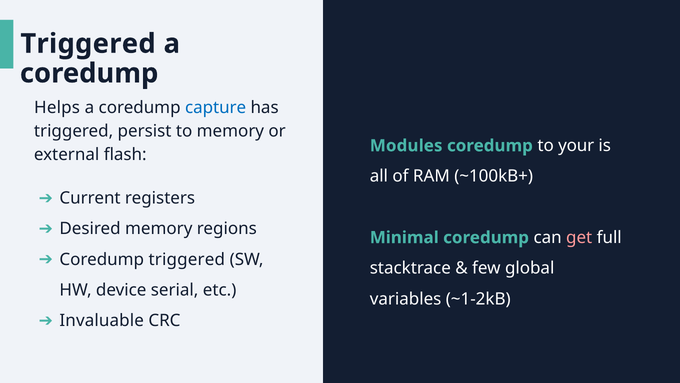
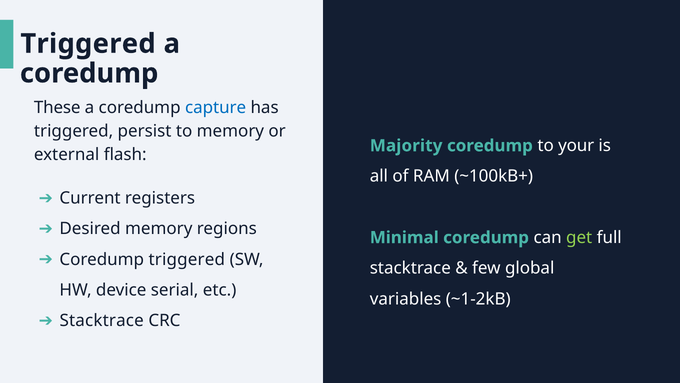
Helps: Helps -> These (57, 107)
Modules: Modules -> Majority (406, 146)
get colour: pink -> light green (579, 237)
Invaluable: Invaluable -> Stacktrace (102, 320)
